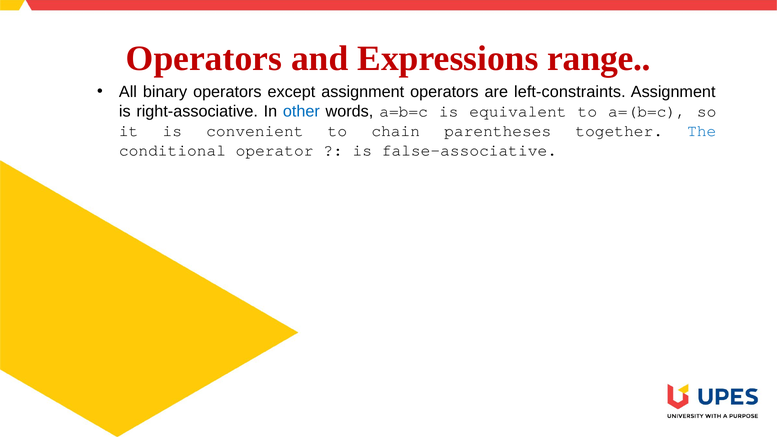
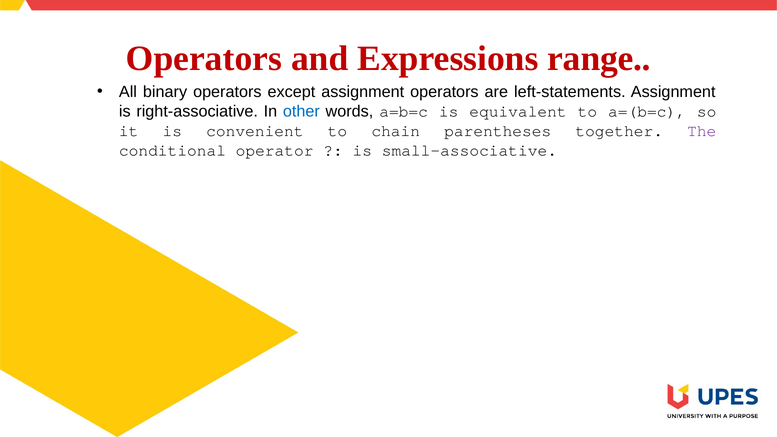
left-constraints: left-constraints -> left-statements (570, 92)
The colour: blue -> purple (702, 131)
false-associative: false-associative -> small-associative (469, 150)
